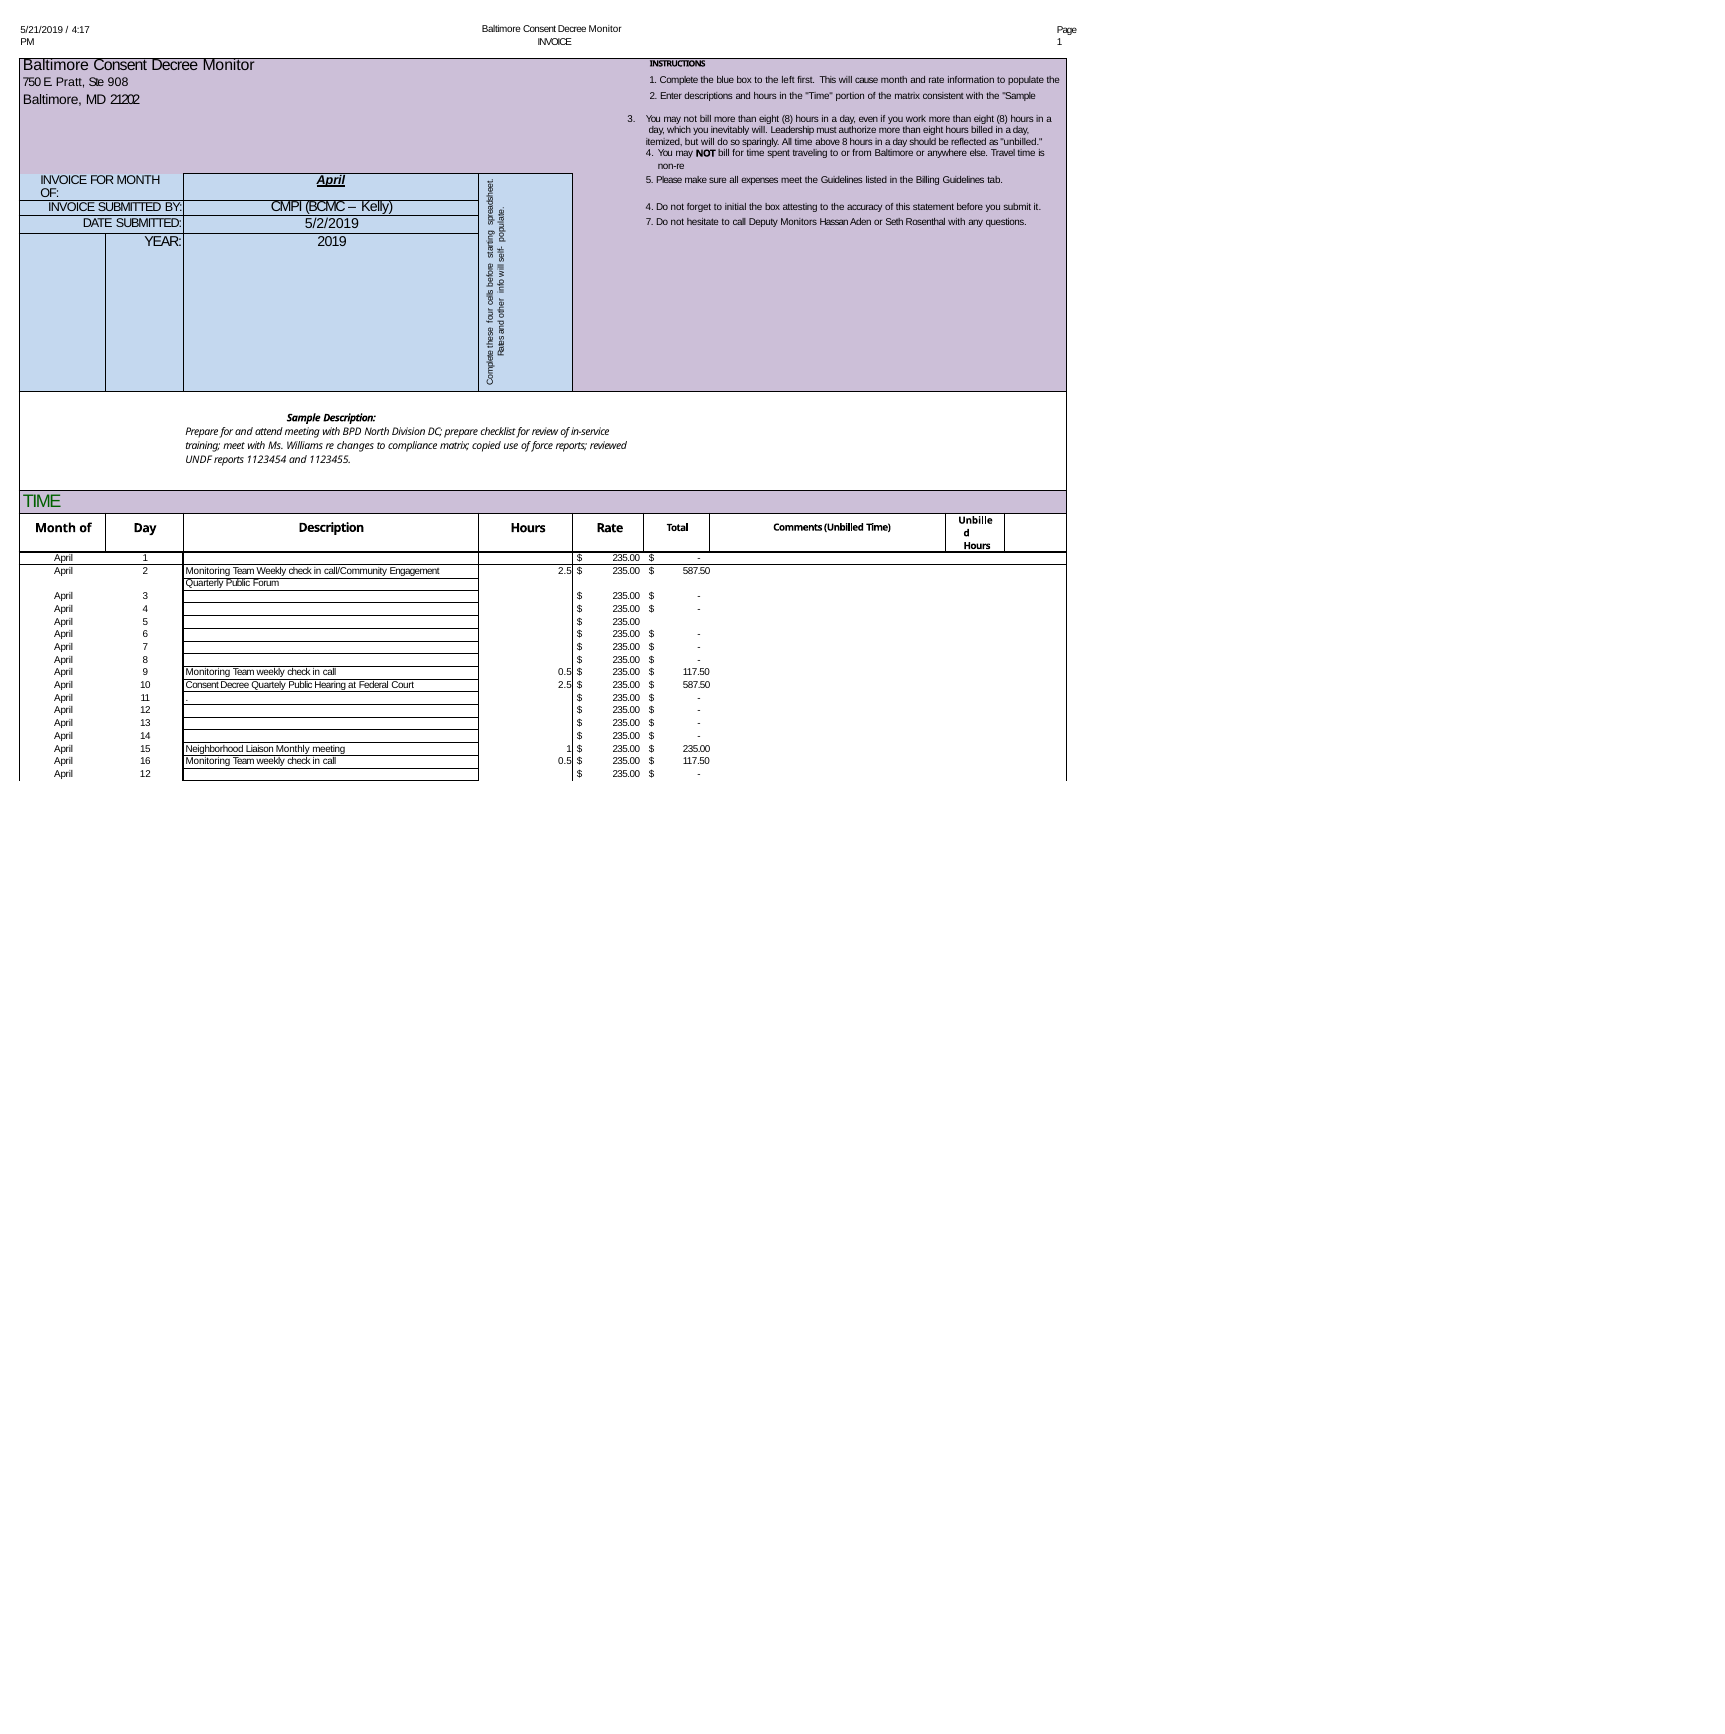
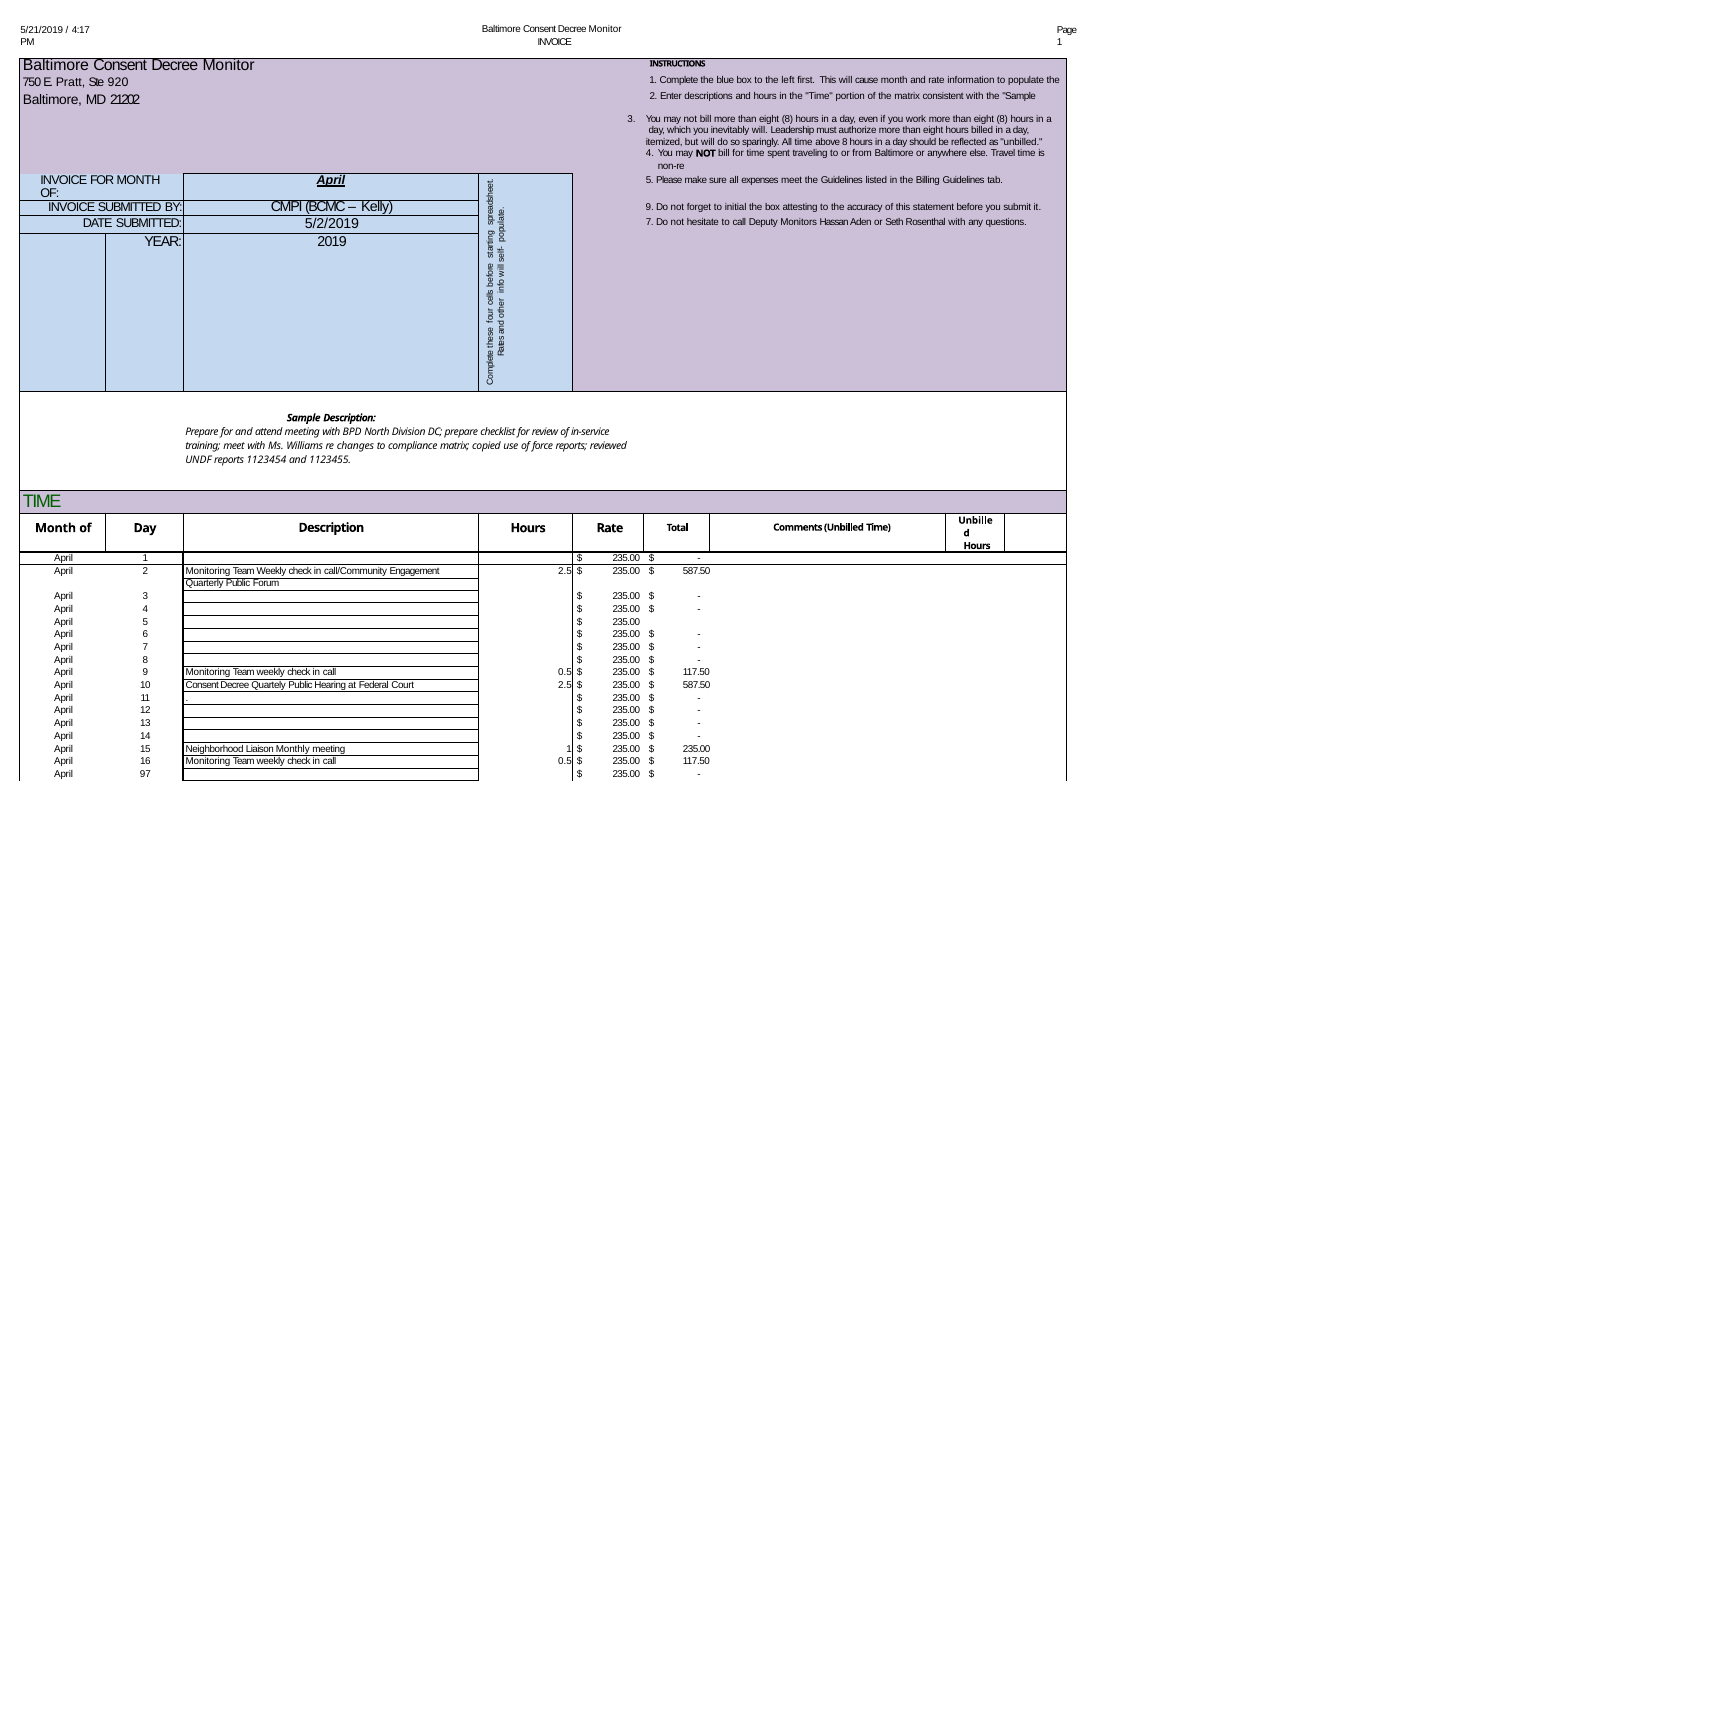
908: 908 -> 920 (118, 83)
Kelly 4: 4 -> 9 (650, 207)
12: 12 -> 97 (145, 774)
